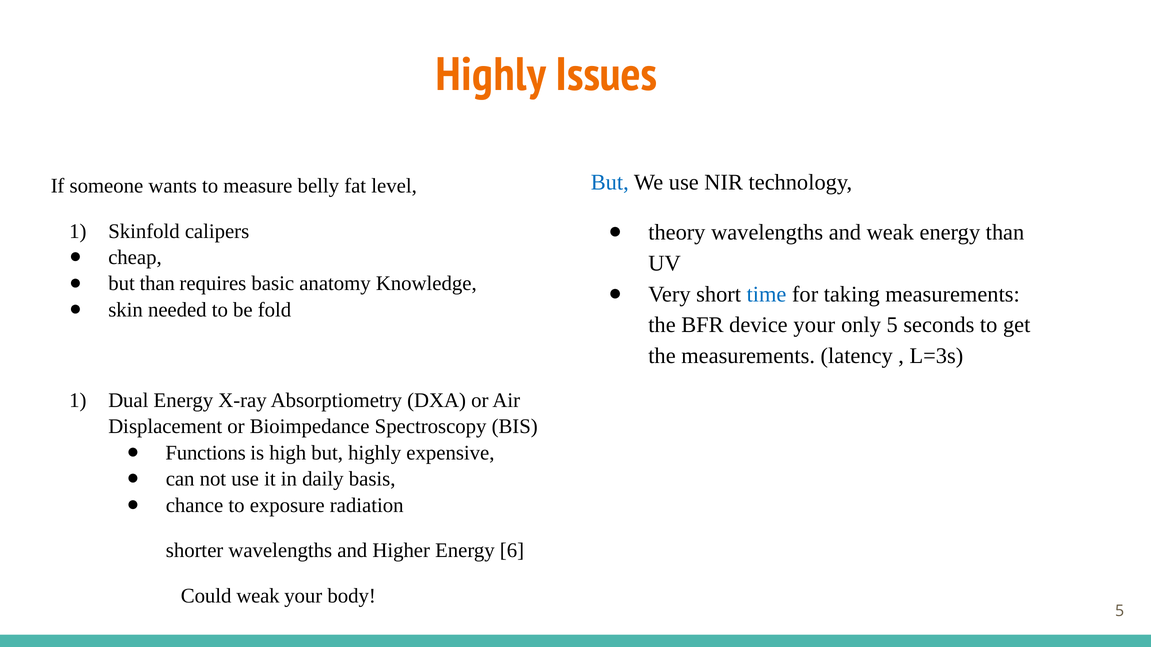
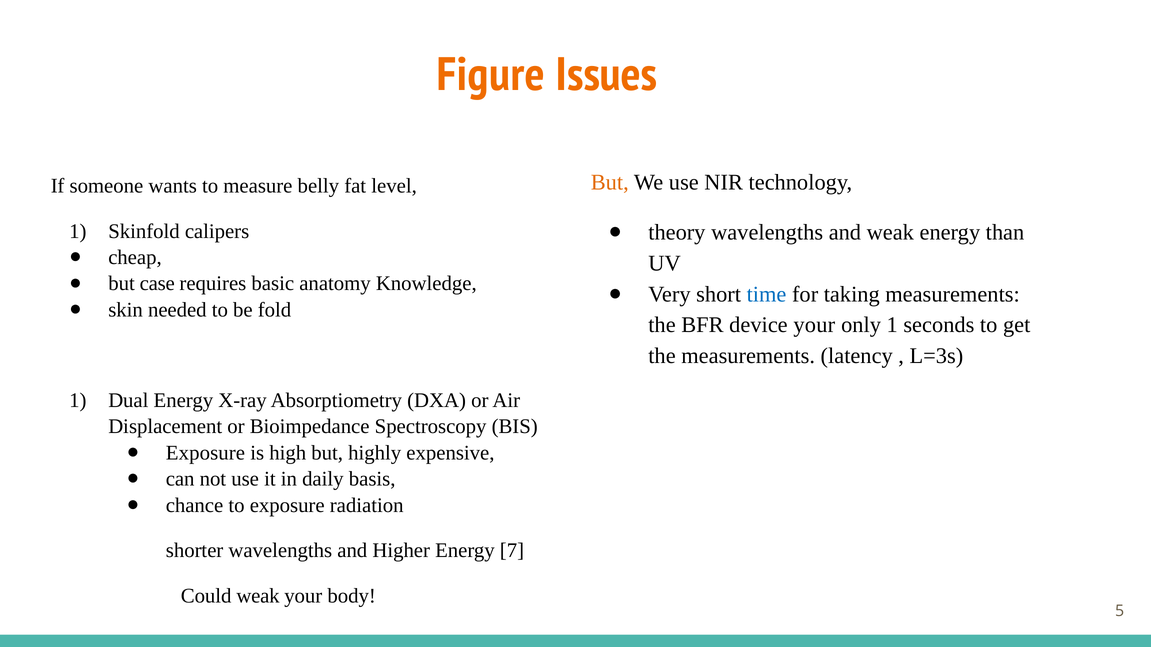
Highly: Highly -> Figure (491, 75)
But colour: blue -> orange (610, 183)
but than: than -> case (157, 284)
only 5: 5 -> 1 (892, 325)
Functions: Functions -> Exposure (205, 453)
6: 6 -> 7 (512, 551)
